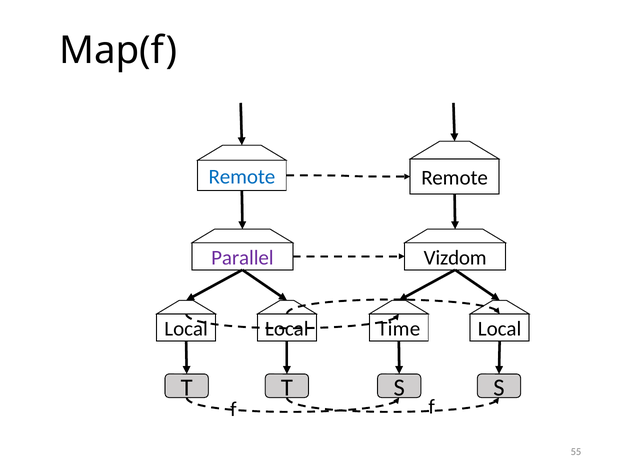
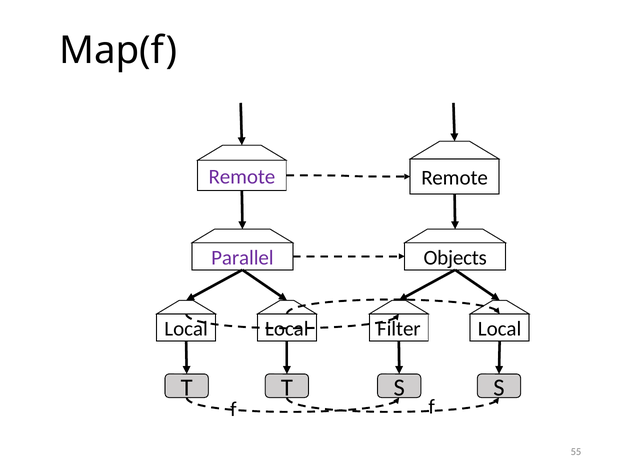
Remote colour: blue -> purple (242, 177)
Vizdom: Vizdom -> Objects (455, 258)
Time: Time -> Filter (399, 329)
